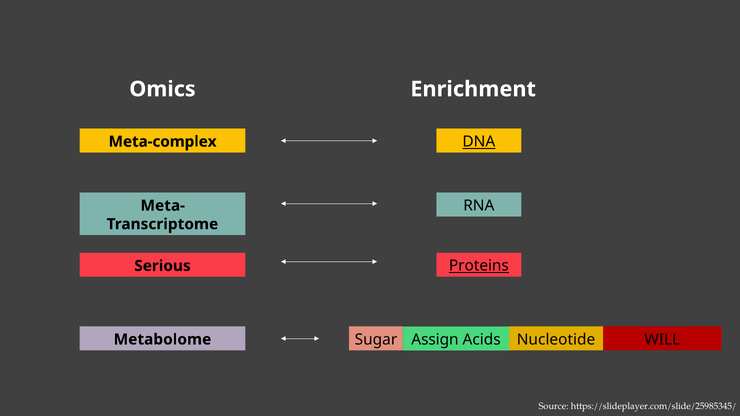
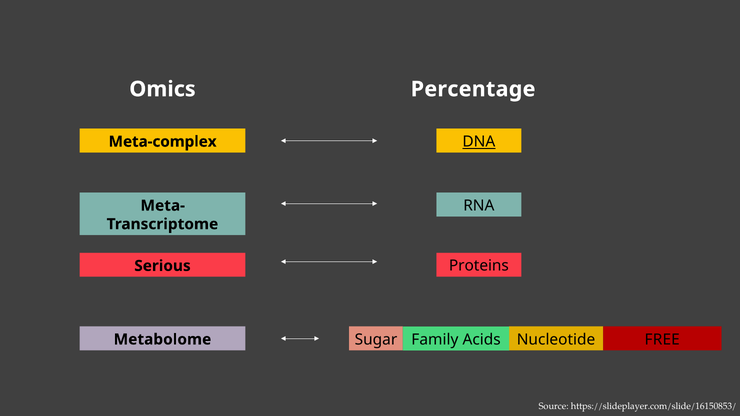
Enrichment: Enrichment -> Percentage (473, 89)
Proteins underline: present -> none (479, 266)
Assign: Assign -> Family (435, 340)
WILL: WILL -> FREE (662, 340)
https://slideplayer.com/slide/25985345/: https://slideplayer.com/slide/25985345/ -> https://slideplayer.com/slide/16150853/ (654, 406)
